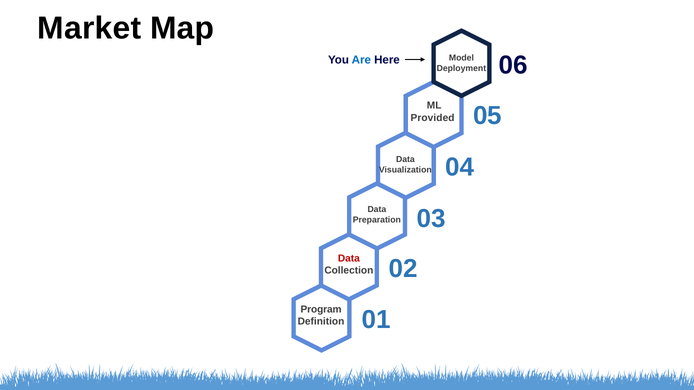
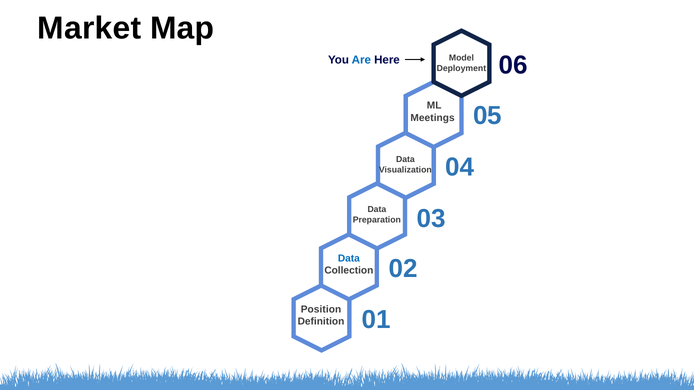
Provided: Provided -> Meetings (433, 118)
Data colour: red -> blue (349, 259)
Program: Program -> Position (321, 310)
